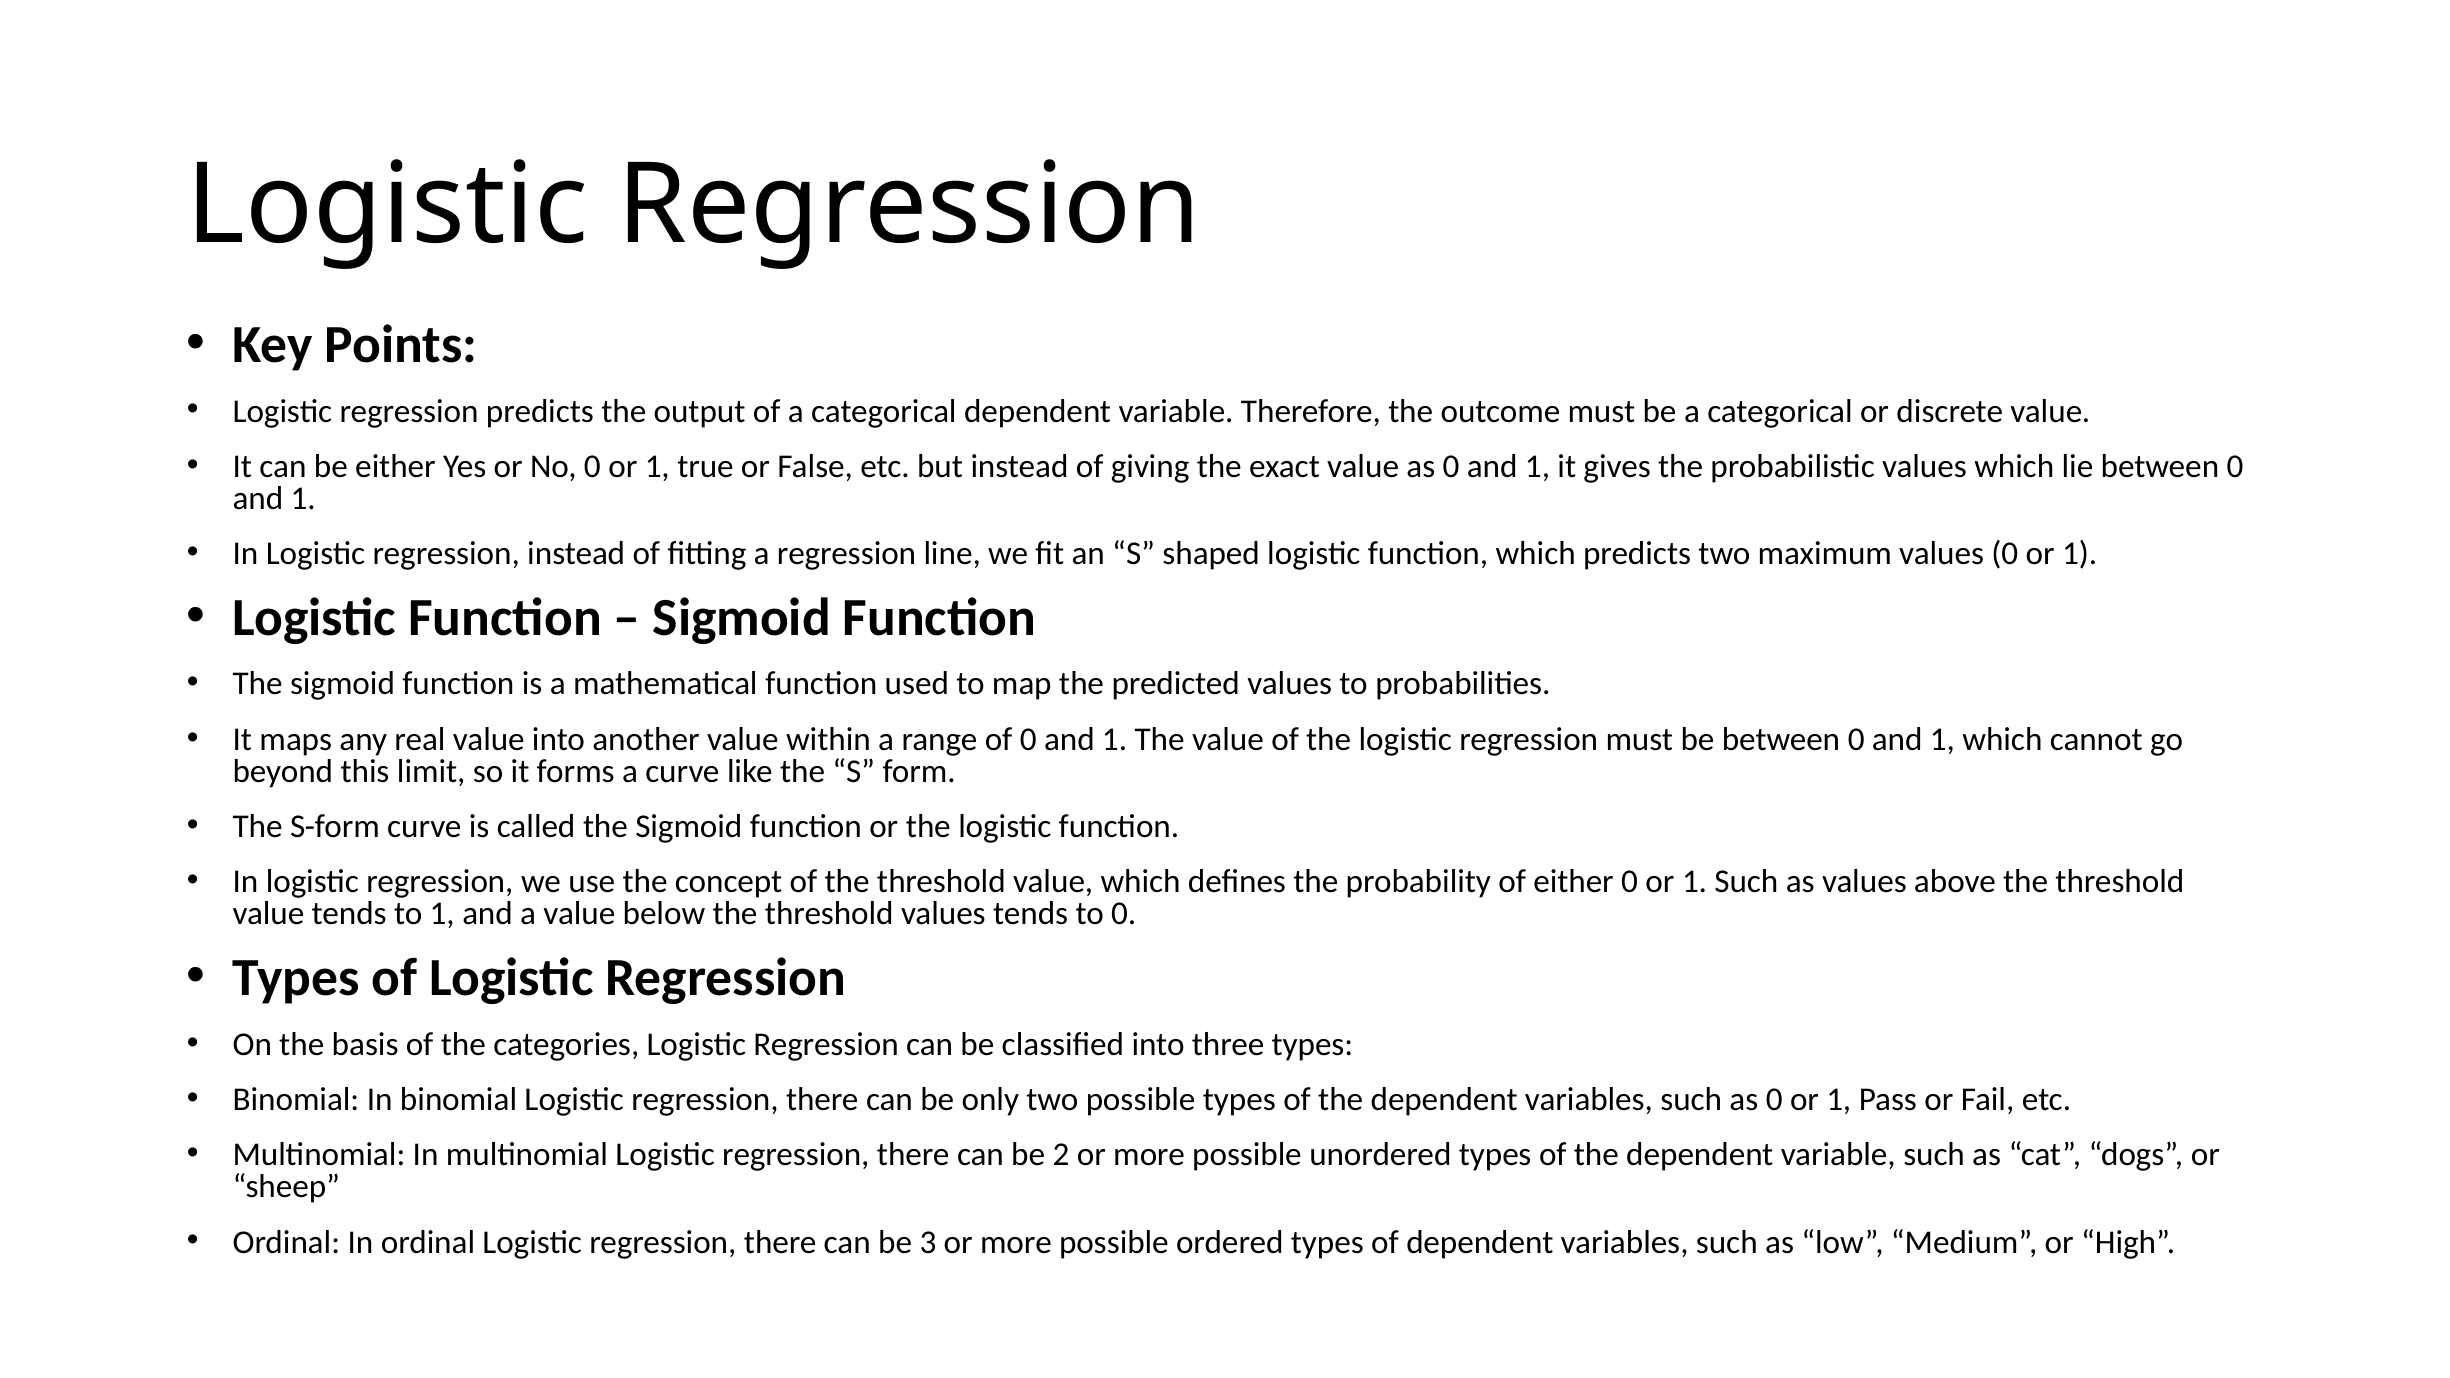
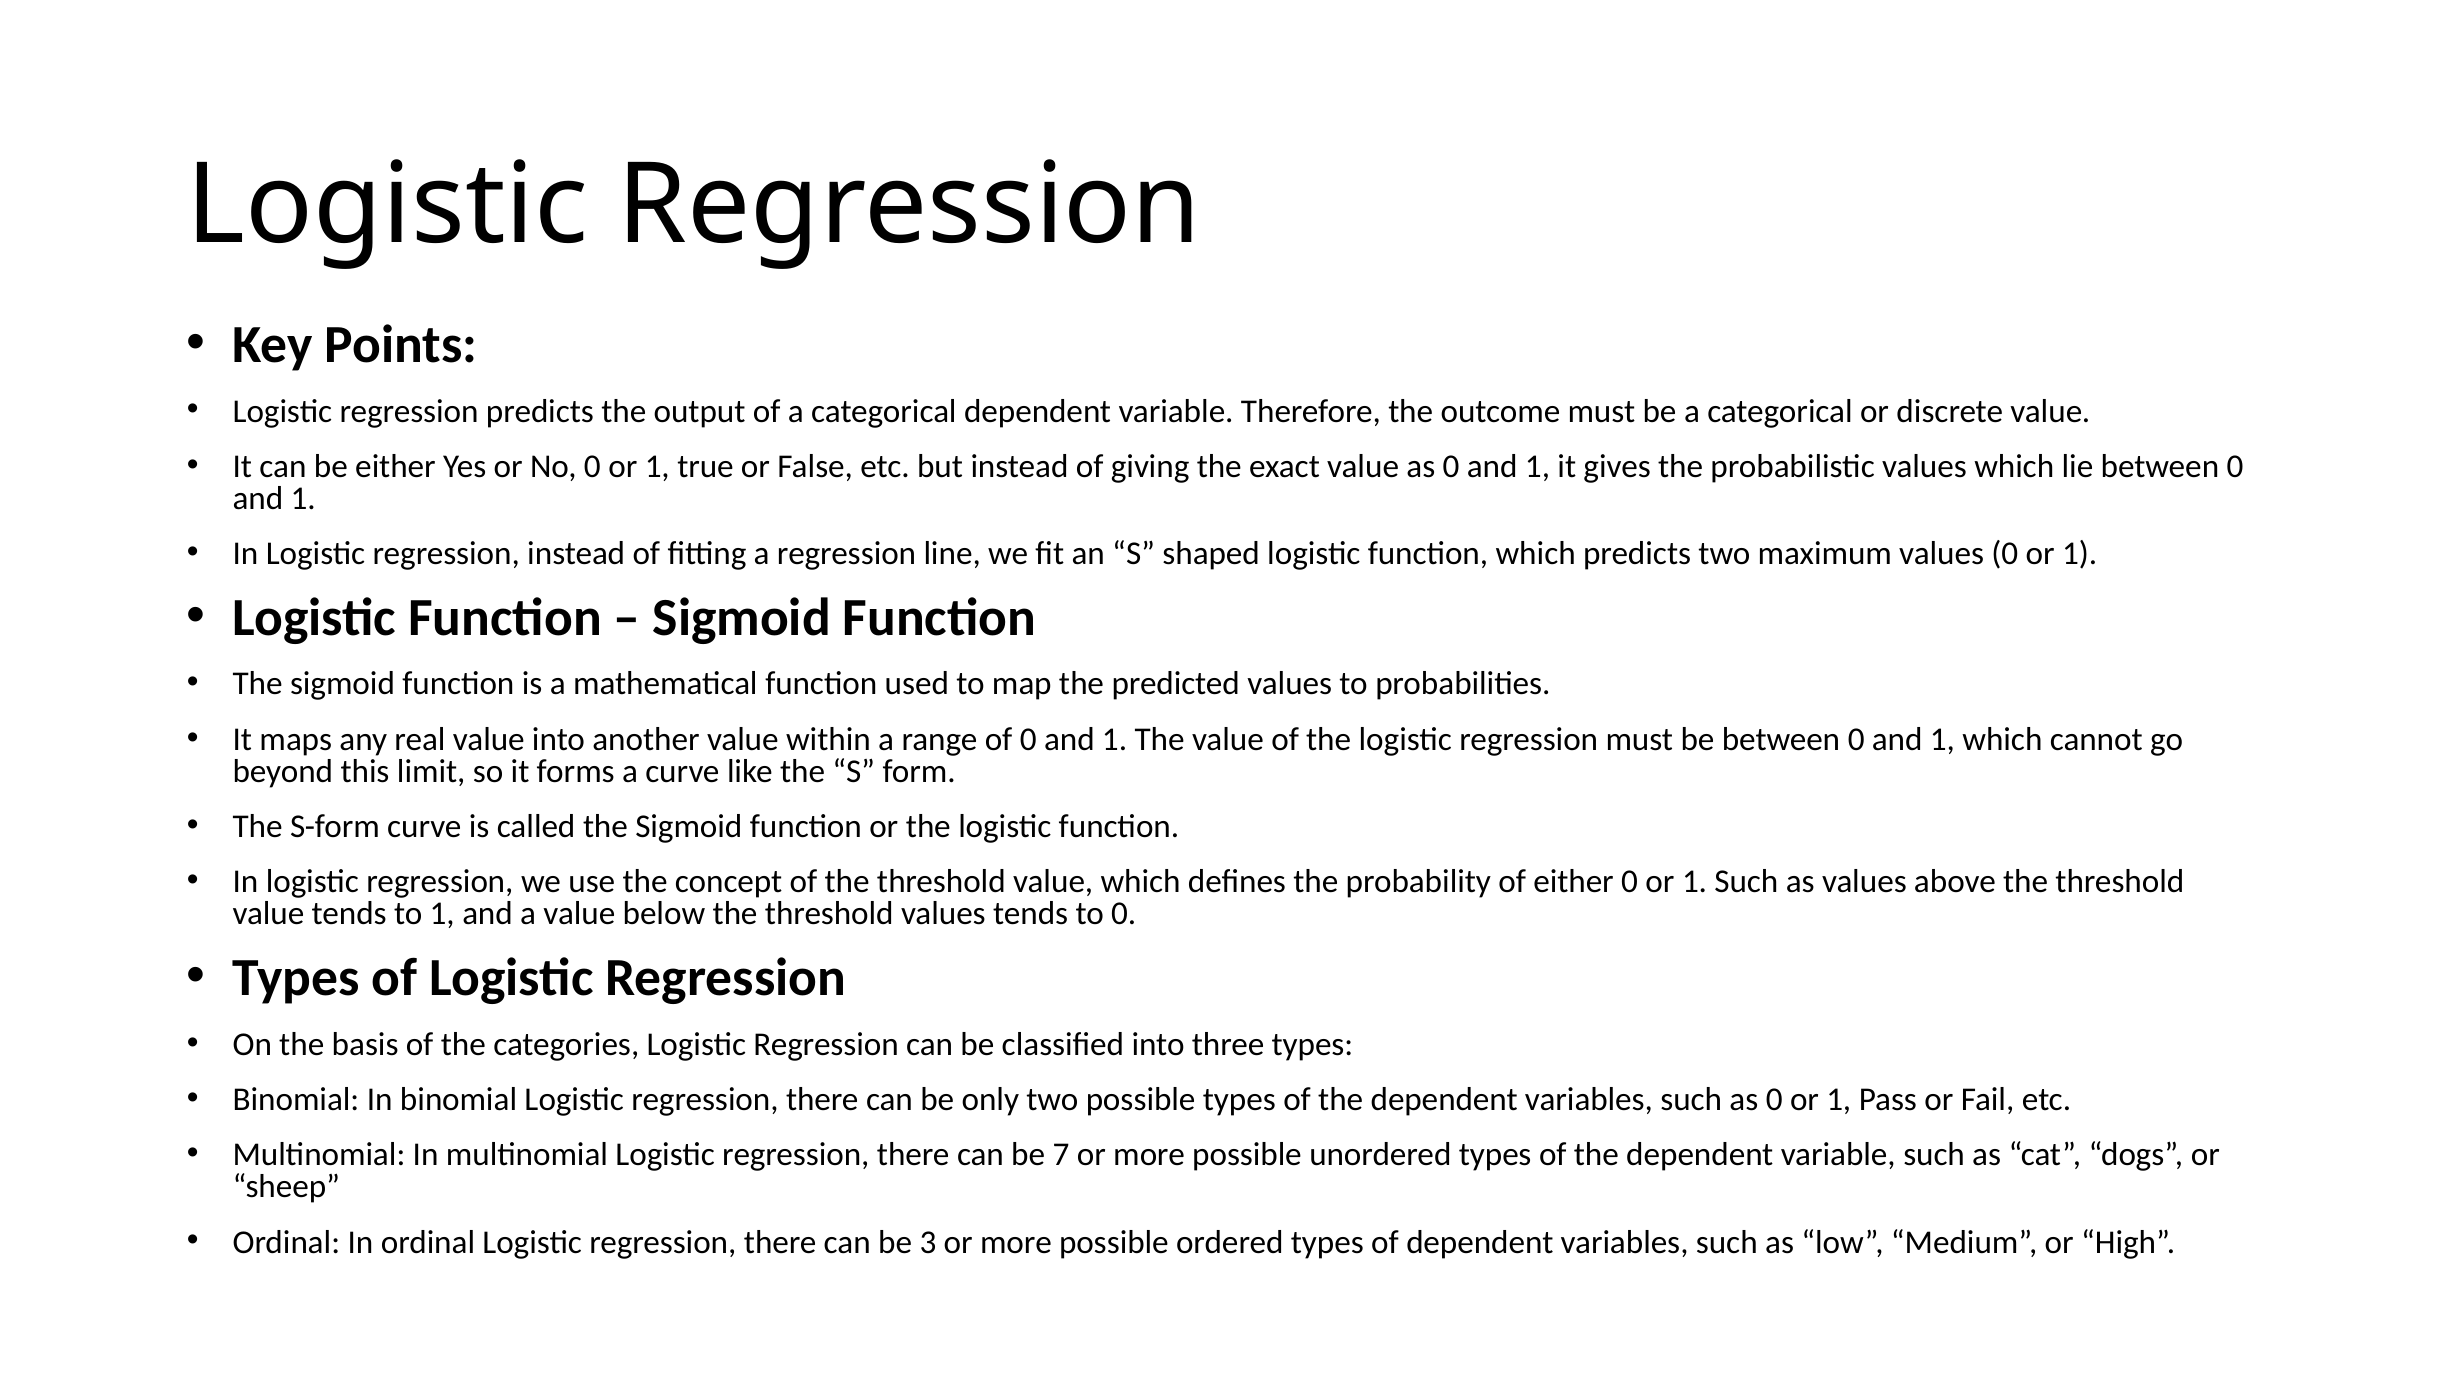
2: 2 -> 7 (1061, 1155)
